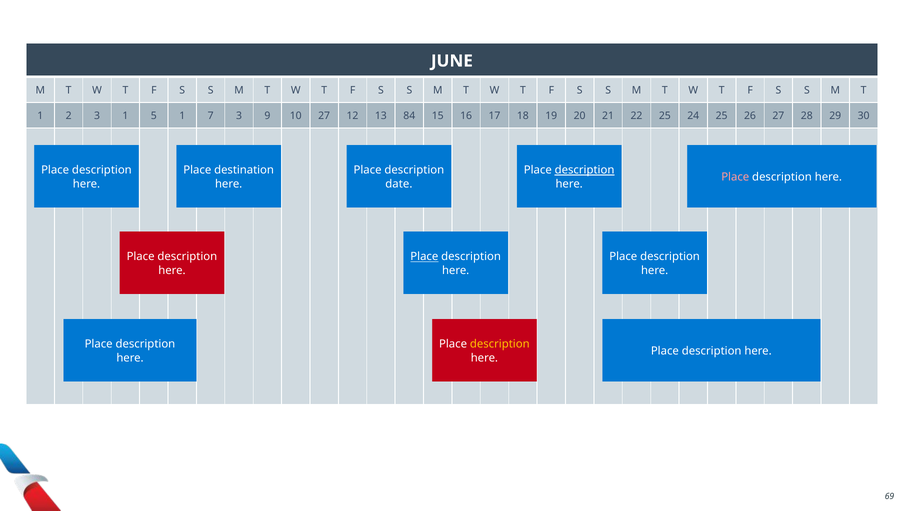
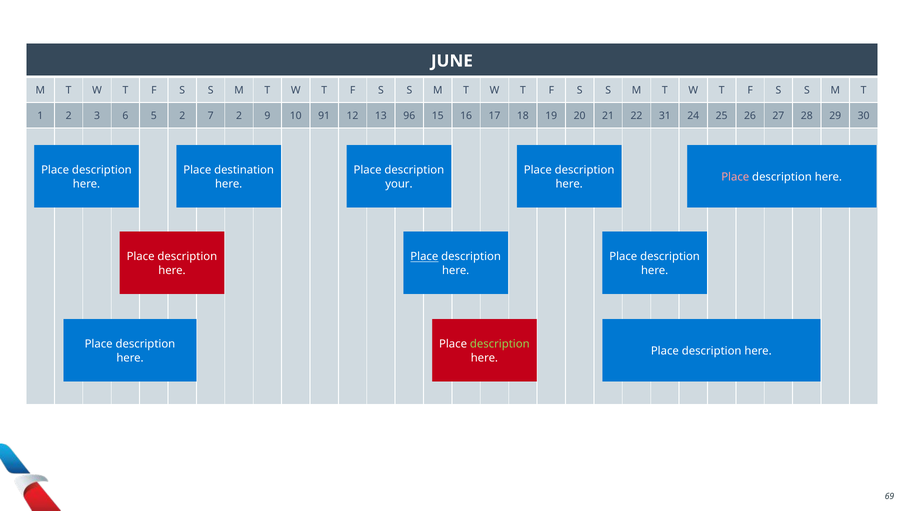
3 1: 1 -> 6 (125, 116)
5 1: 1 -> 2 (182, 116)
7 3: 3 -> 2 (239, 116)
10 27: 27 -> 91 (324, 116)
84: 84 -> 96 (409, 116)
22 25: 25 -> 31 (665, 116)
description underline: present -> none (585, 170)
date: date -> your (399, 184)
description colour: yellow -> light green (500, 344)
